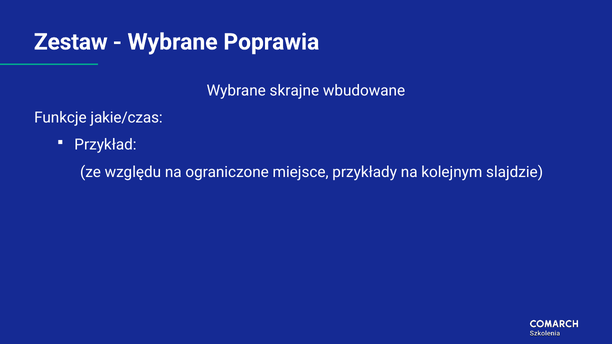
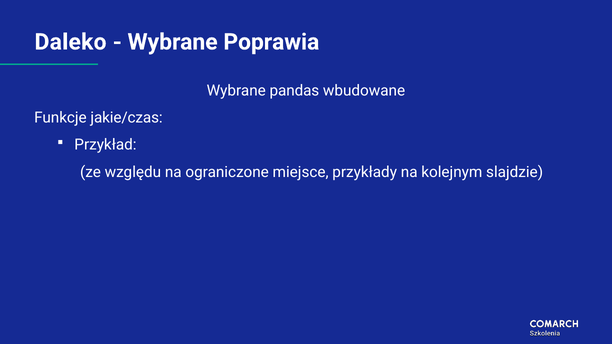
Zestaw: Zestaw -> Daleko (71, 42)
skrajne: skrajne -> pandas (294, 91)
